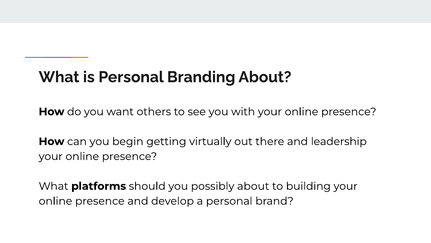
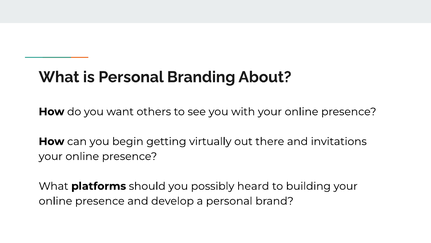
leadership: leadership -> invitations (339, 141)
possibly about: about -> heard (253, 186)
